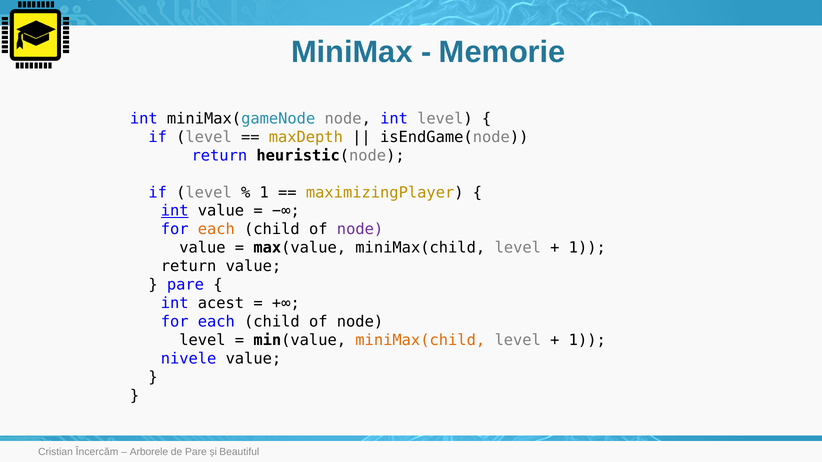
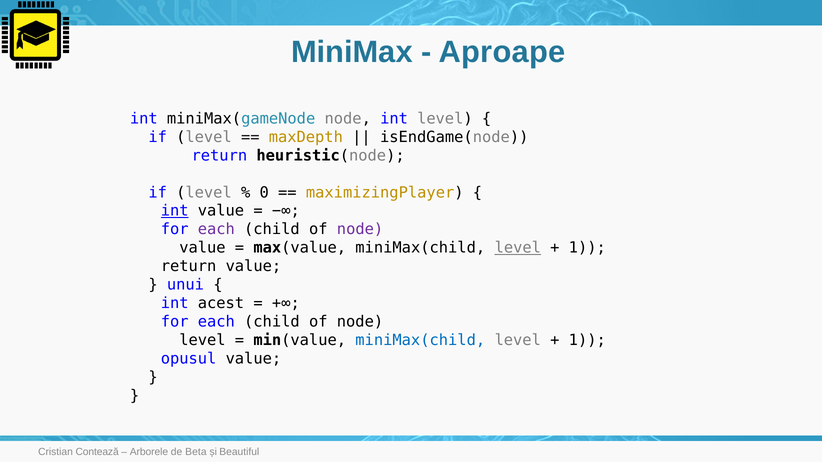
Memorie: Memorie -> Aproape (502, 52)
1: 1 -> 0 (264, 193)
each colour: orange -> purple (216, 230)
level underline: none -> present (518, 248)
pare: pare -> unui (185, 285)
miniMax(child colour: orange -> blue (420, 341)
nivele: nivele -> opusul (189, 359)
Încercăm: Încercăm -> Contează (97, 452)
de Pare: Pare -> Beta (196, 452)
